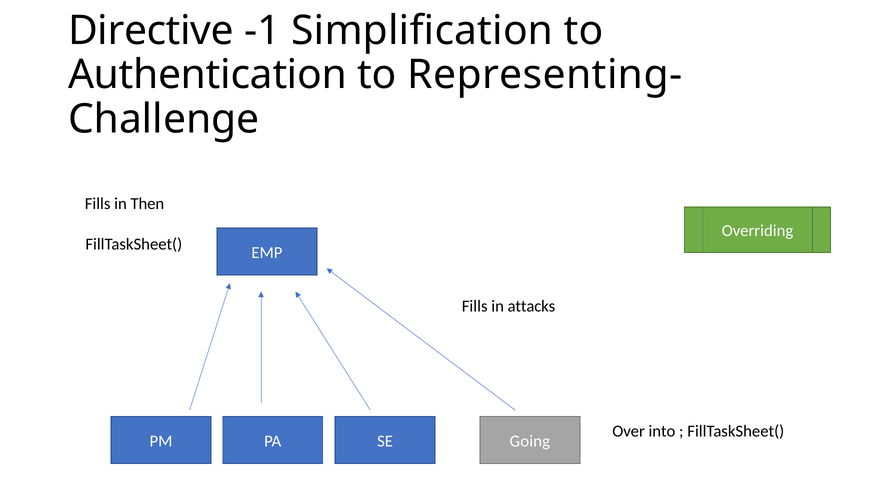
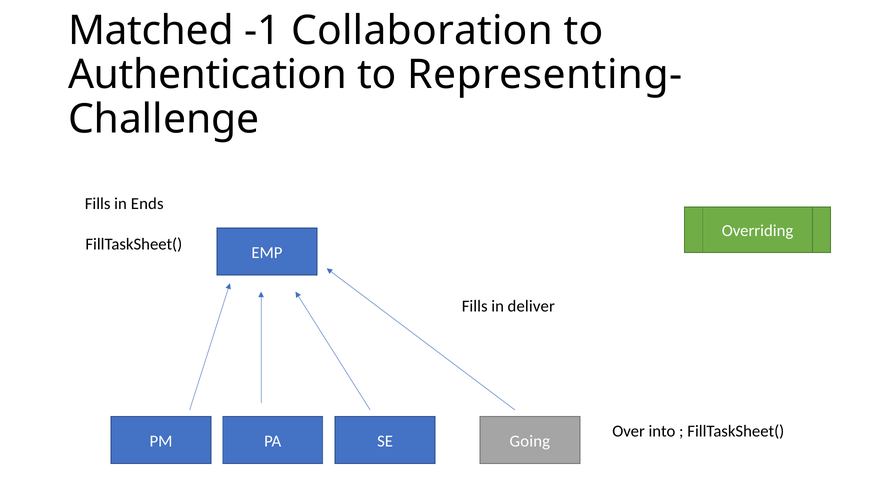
Directive: Directive -> Matched (151, 31)
Simplification: Simplification -> Collaboration (422, 31)
Then: Then -> Ends (147, 204)
attacks: attacks -> deliver (531, 306)
